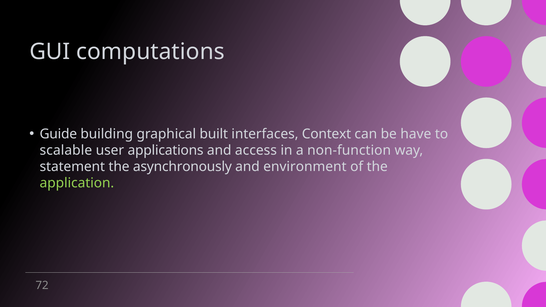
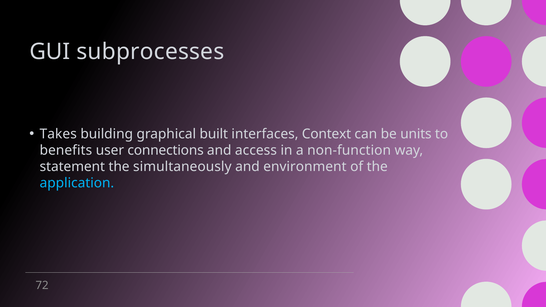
computations: computations -> subprocesses (150, 52)
Guide: Guide -> Takes (58, 134)
have: have -> units (416, 134)
scalable: scalable -> benefits (66, 150)
applications: applications -> connections (166, 150)
asynchronously: asynchronously -> simultaneously (182, 167)
application colour: light green -> light blue (77, 183)
